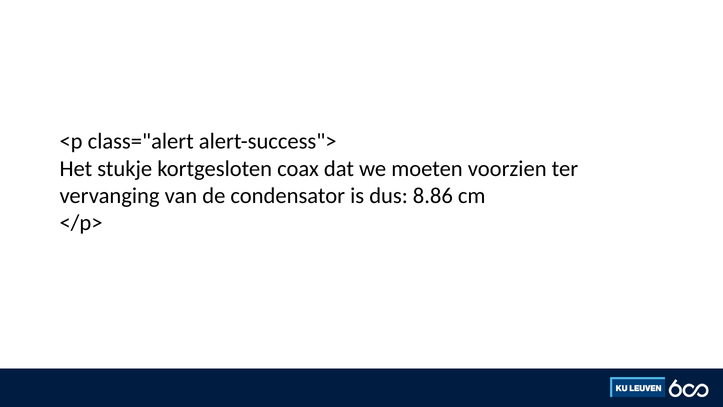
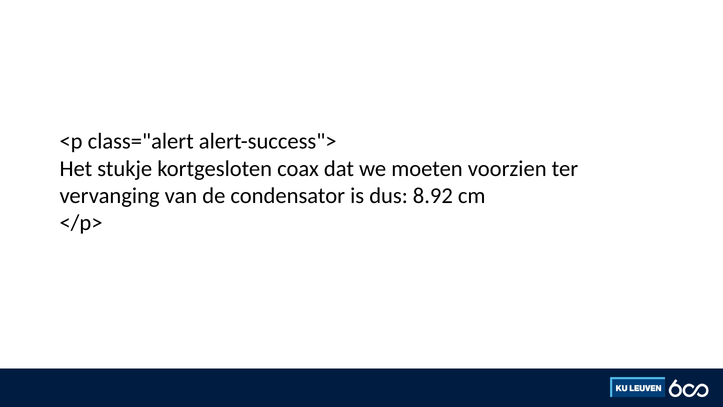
8.86: 8.86 -> 8.92 (433, 196)
